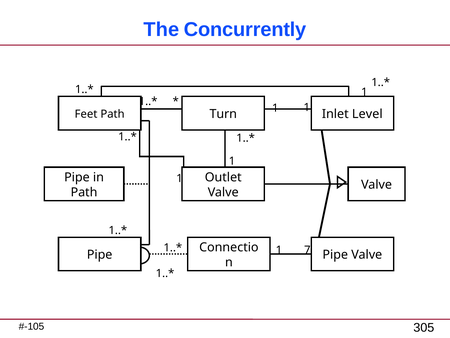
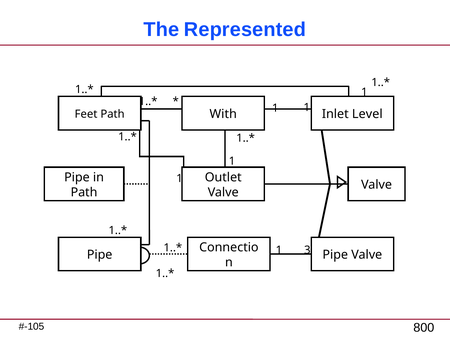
Concurrently: Concurrently -> Represented (245, 30)
Turn: Turn -> With (223, 114)
7: 7 -> 3 (307, 250)
305: 305 -> 800 (424, 327)
